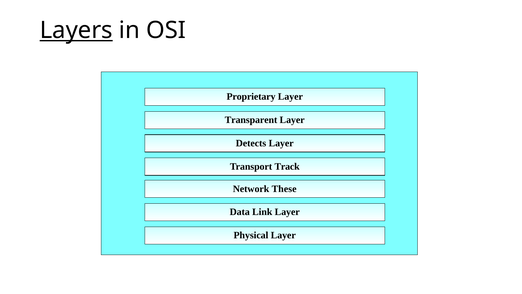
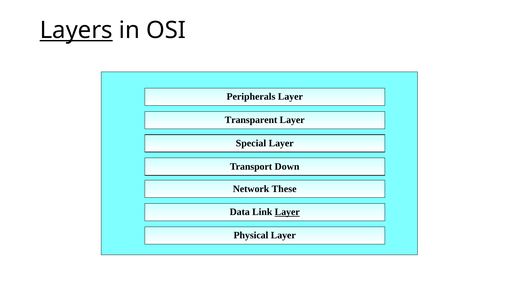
Proprietary: Proprietary -> Peripherals (251, 97)
Detects: Detects -> Special (251, 143)
Track: Track -> Down (287, 166)
Layer underline: none -> present (287, 212)
